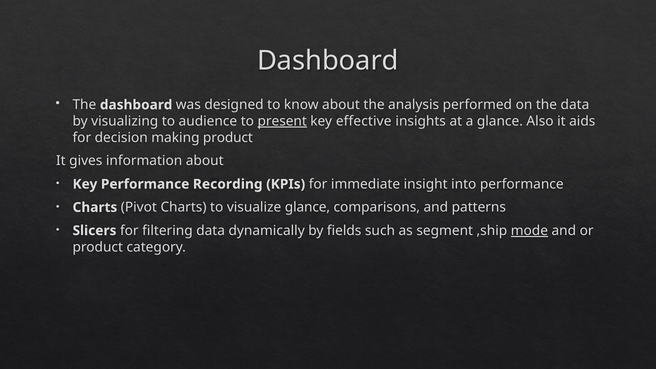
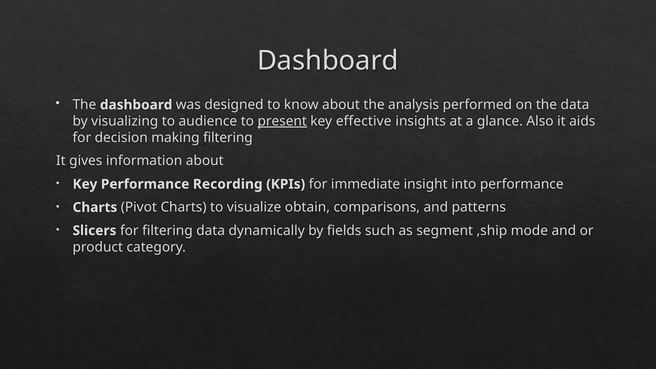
making product: product -> filtering (228, 138)
visualize glance: glance -> obtain (307, 207)
mode underline: present -> none (529, 231)
